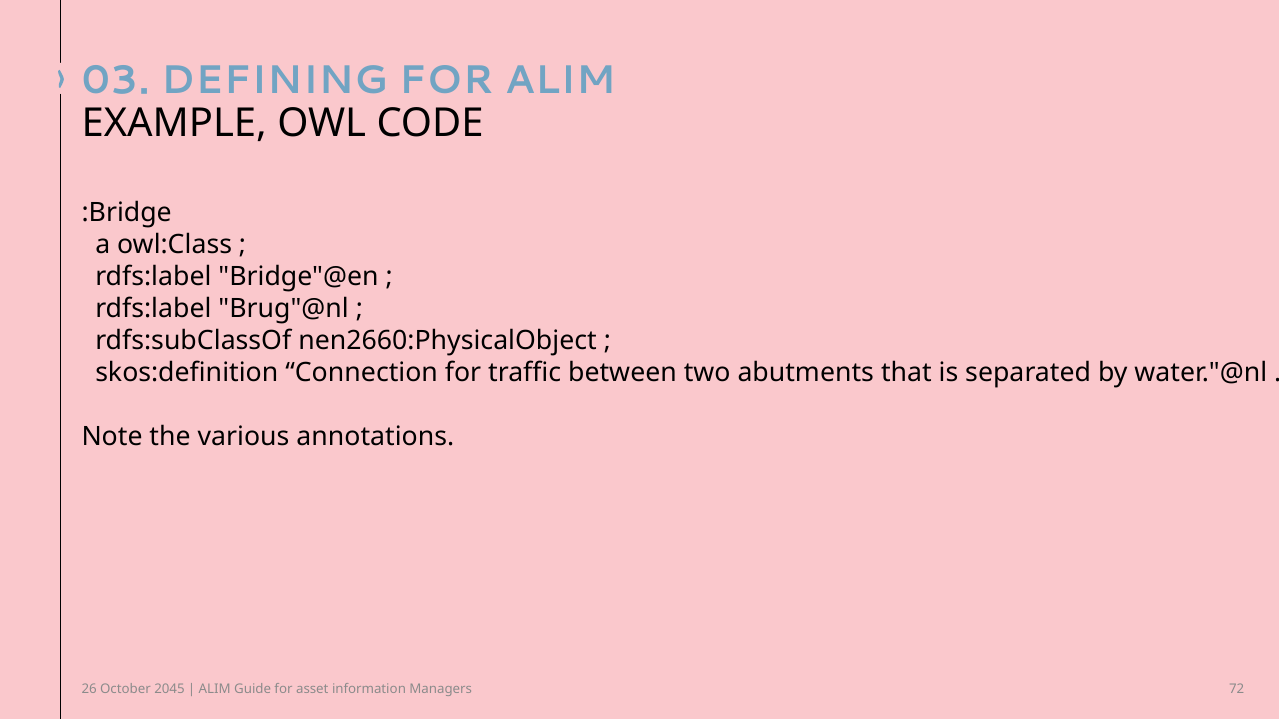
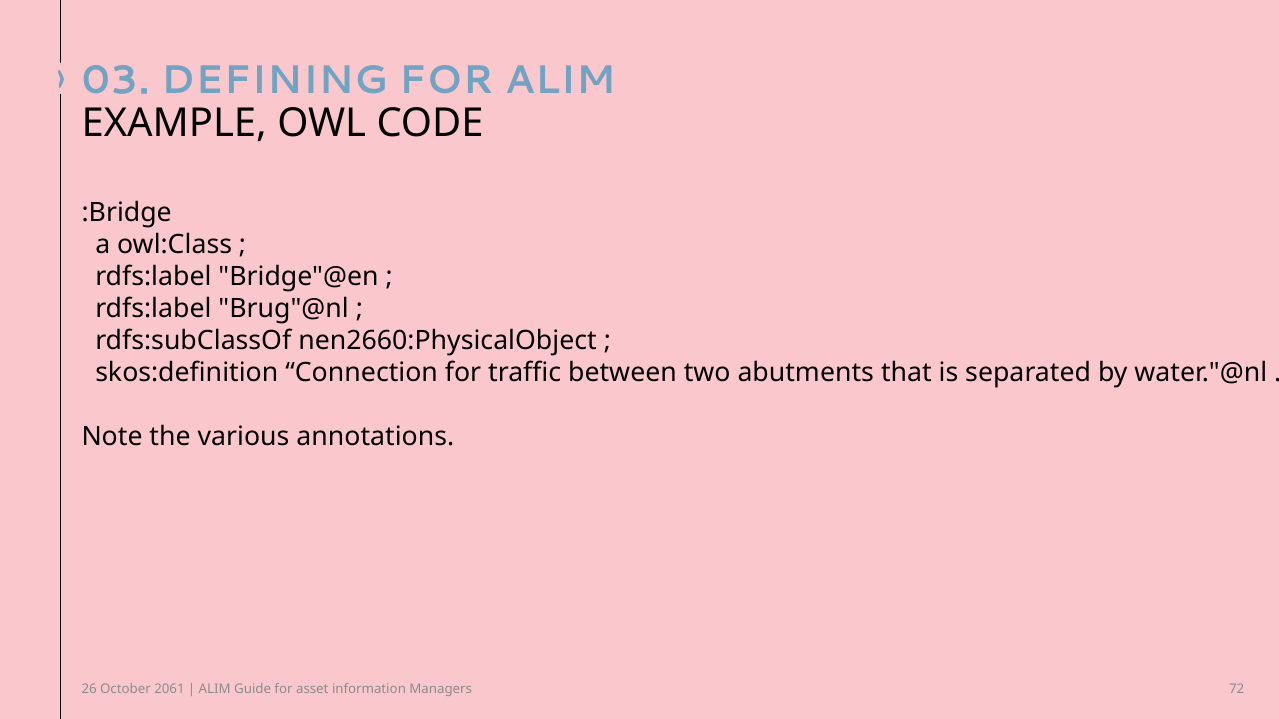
2045: 2045 -> 2061 (169, 689)
